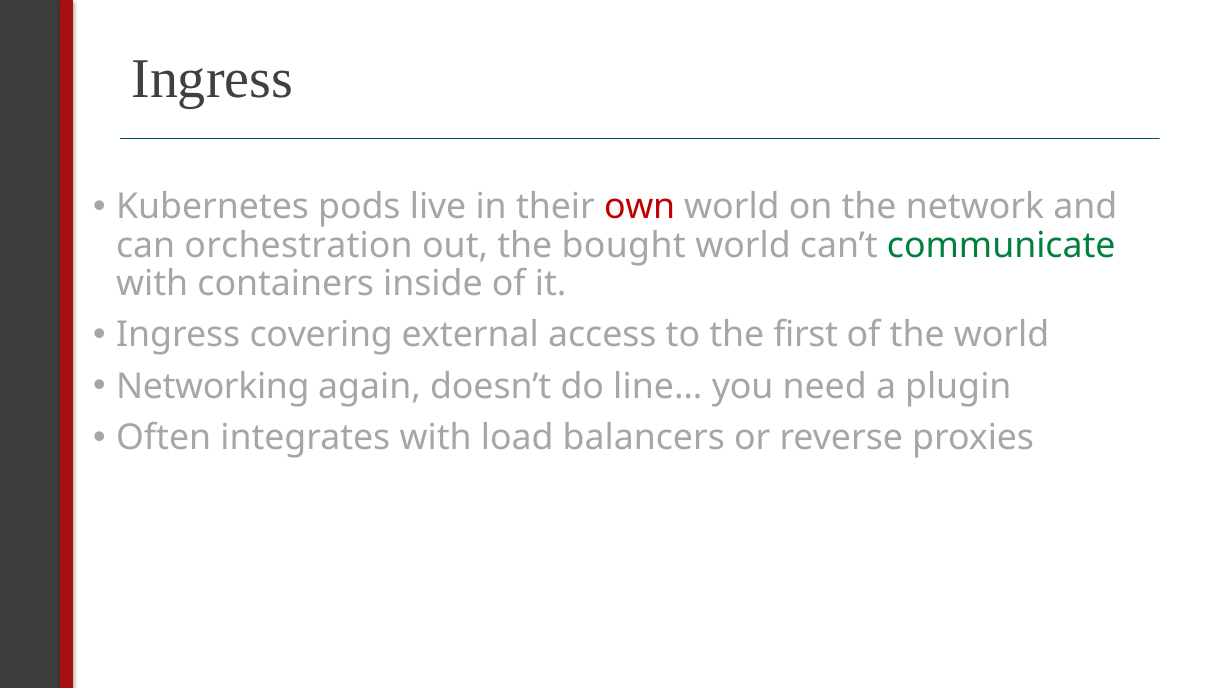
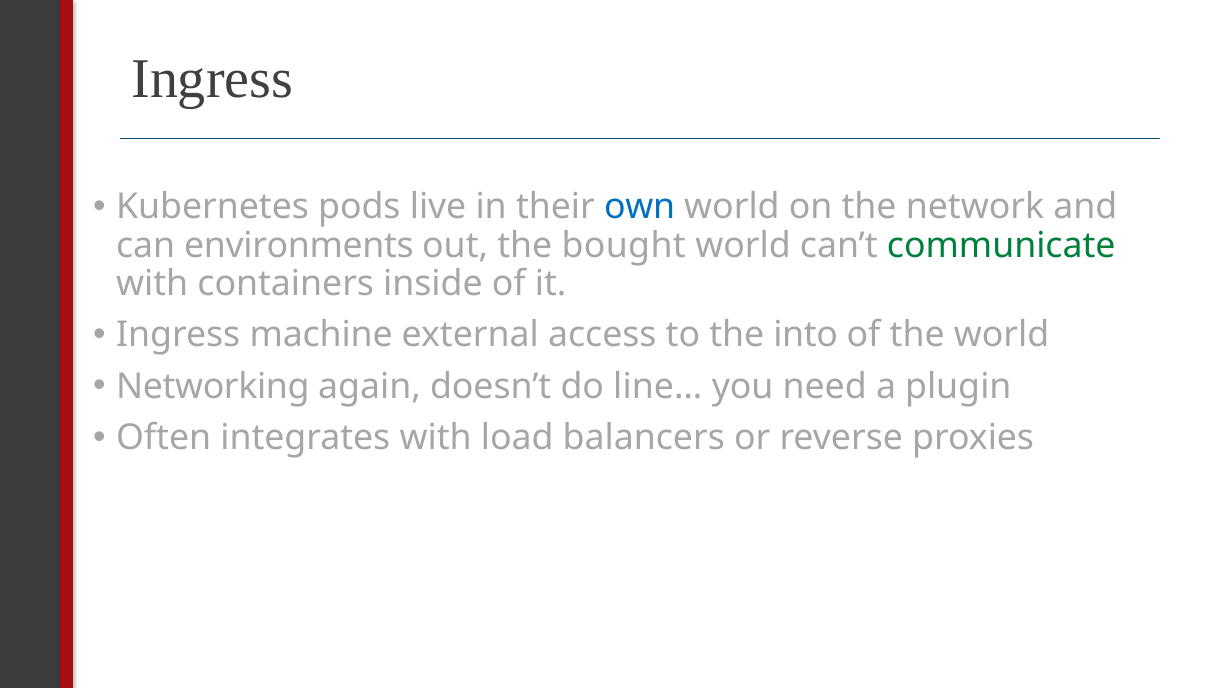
own colour: red -> blue (640, 207)
orchestration: orchestration -> environments (299, 245)
covering: covering -> machine (321, 335)
first: first -> into (806, 335)
